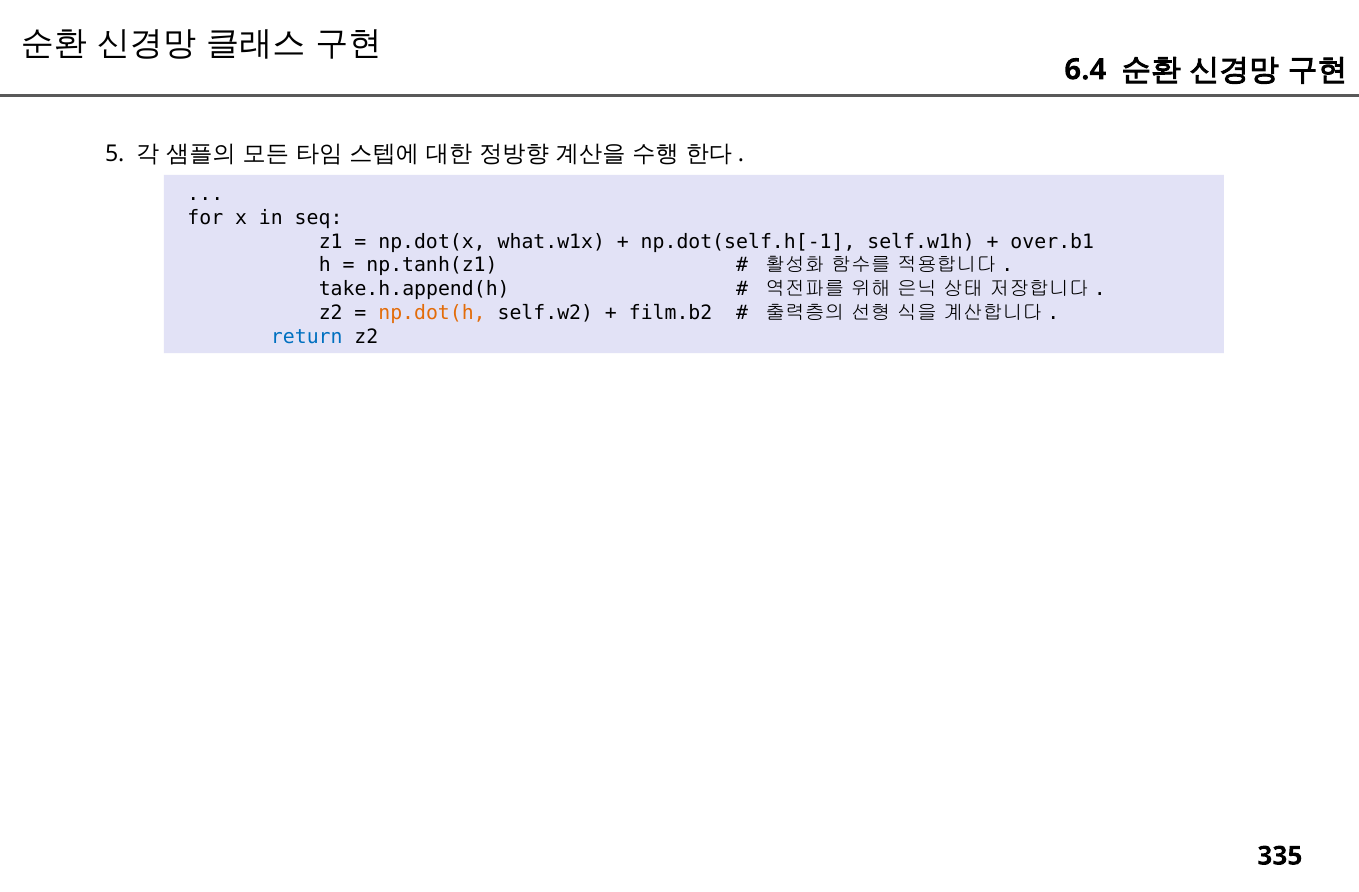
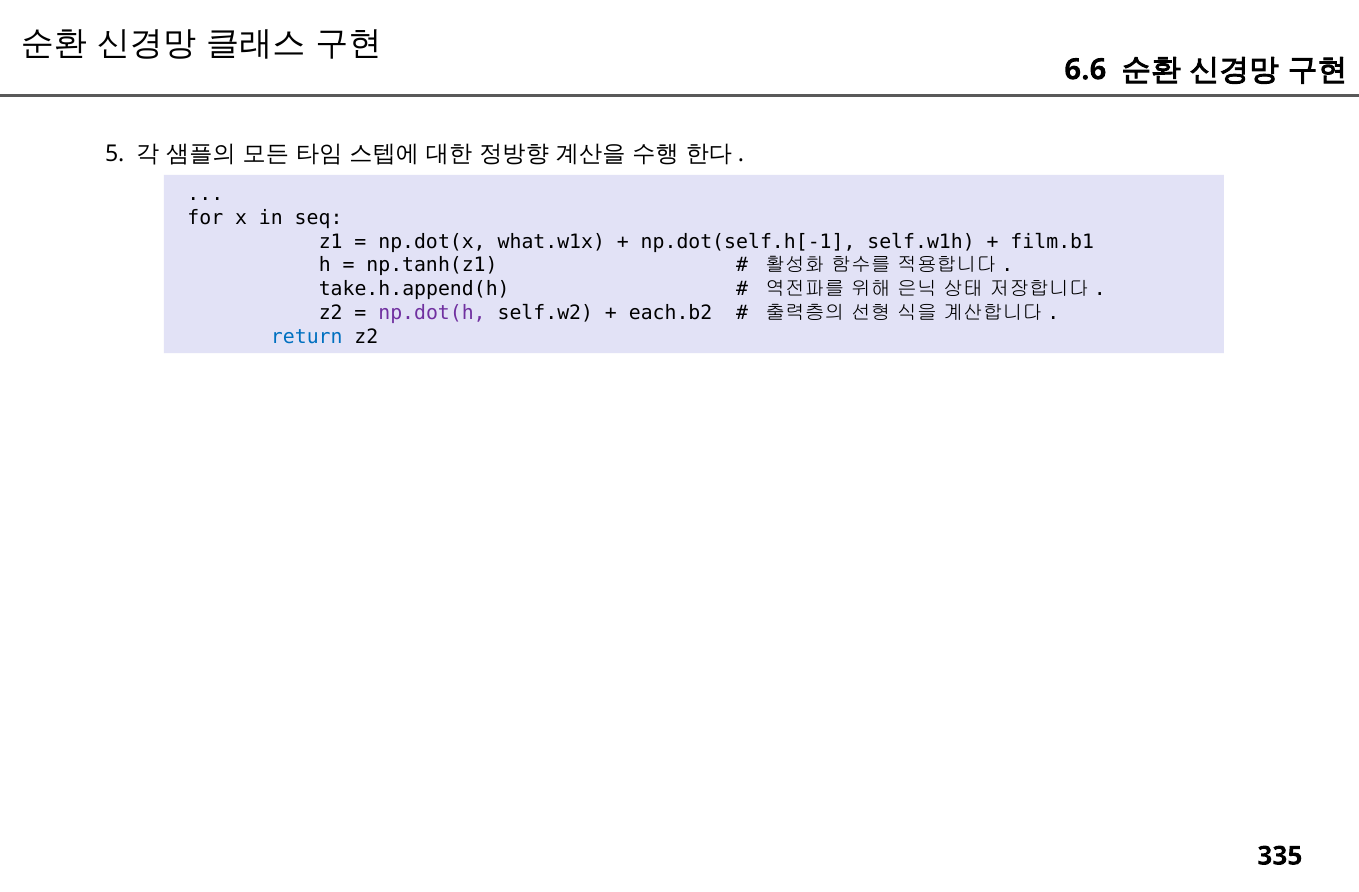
6.4: 6.4 -> 6.6 (1085, 70)
over.b1: over.b1 -> film.b1 (1052, 242)
np.dot(h colour: orange -> purple (432, 313)
film.b2: film.b2 -> each.b2 (671, 313)
